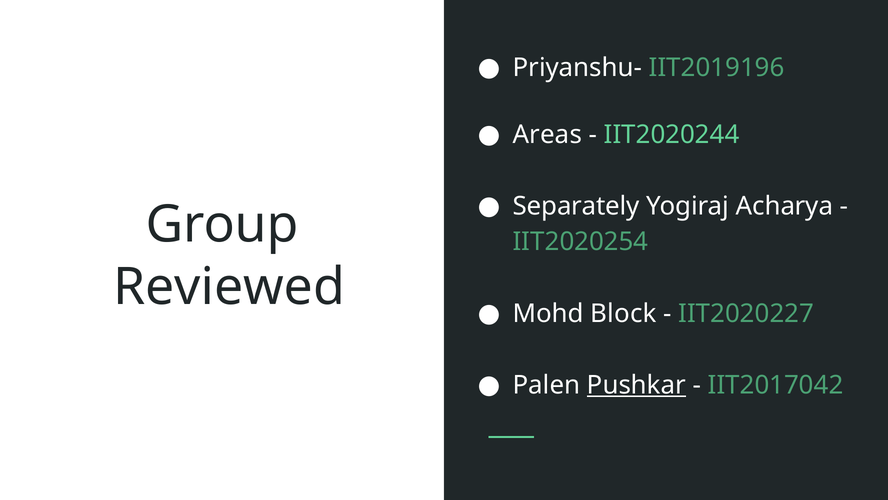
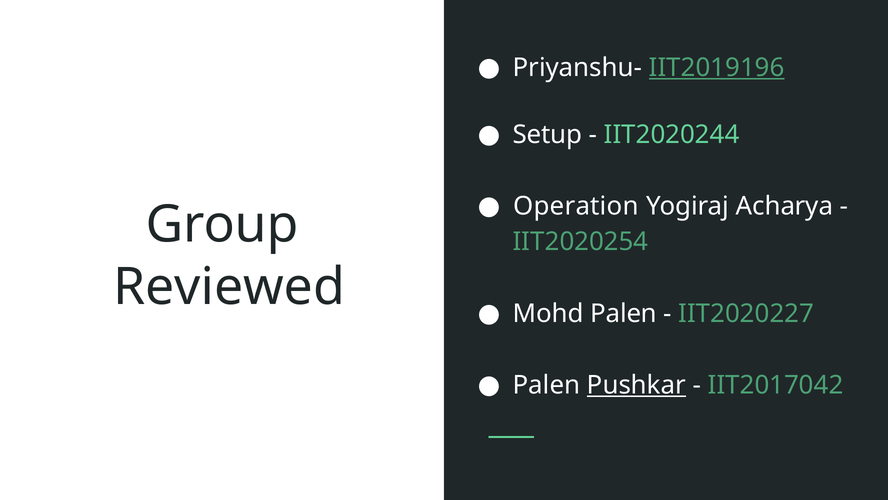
IIT2019196 underline: none -> present (717, 68)
Areas: Areas -> Setup (547, 135)
Separately: Separately -> Operation (576, 206)
Mohd Block: Block -> Palen (624, 313)
